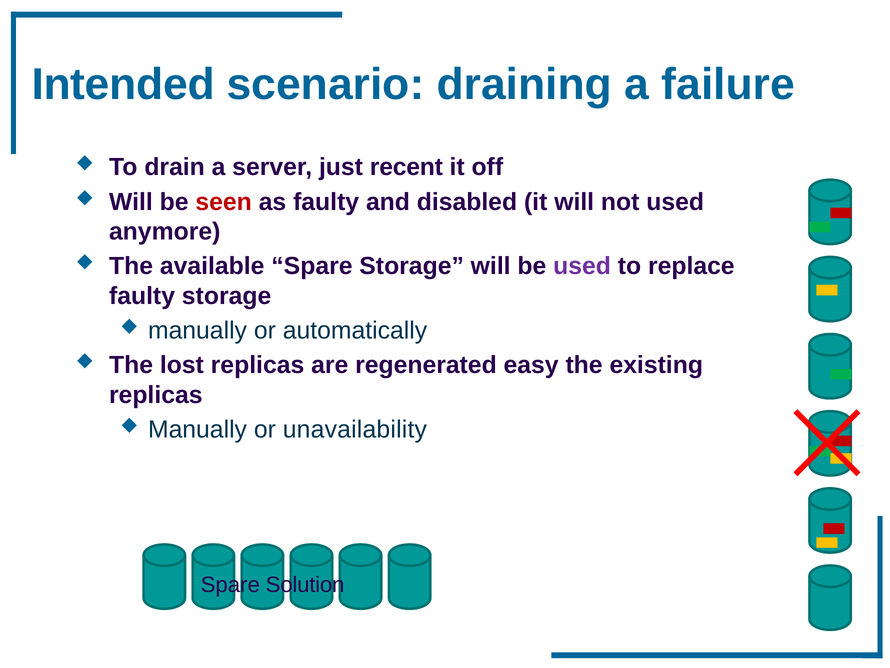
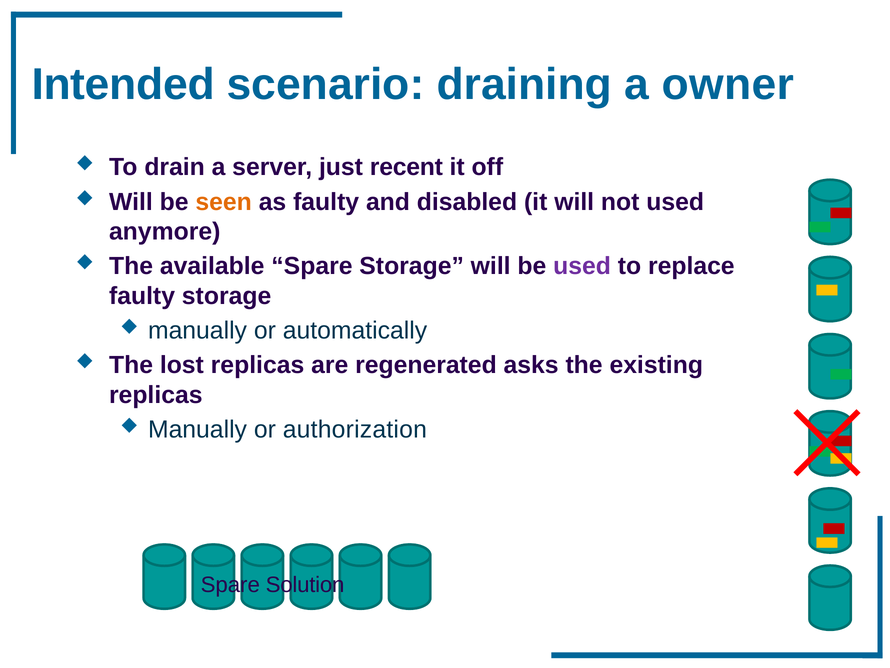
failure: failure -> owner (728, 85)
seen colour: red -> orange (224, 202)
easy: easy -> asks (531, 365)
unavailability: unavailability -> authorization (355, 429)
